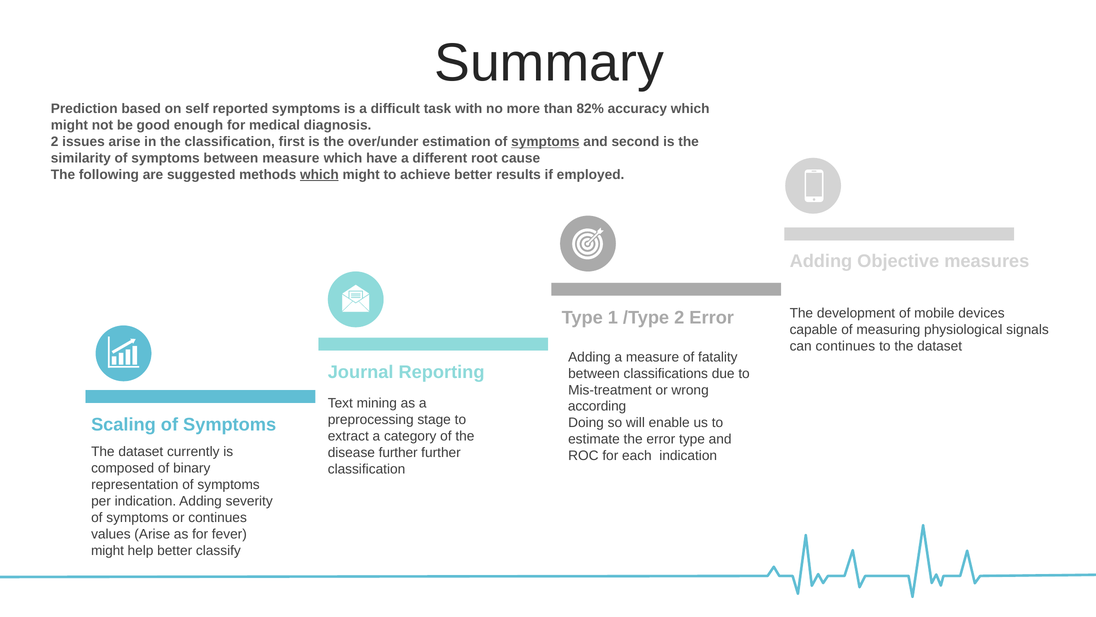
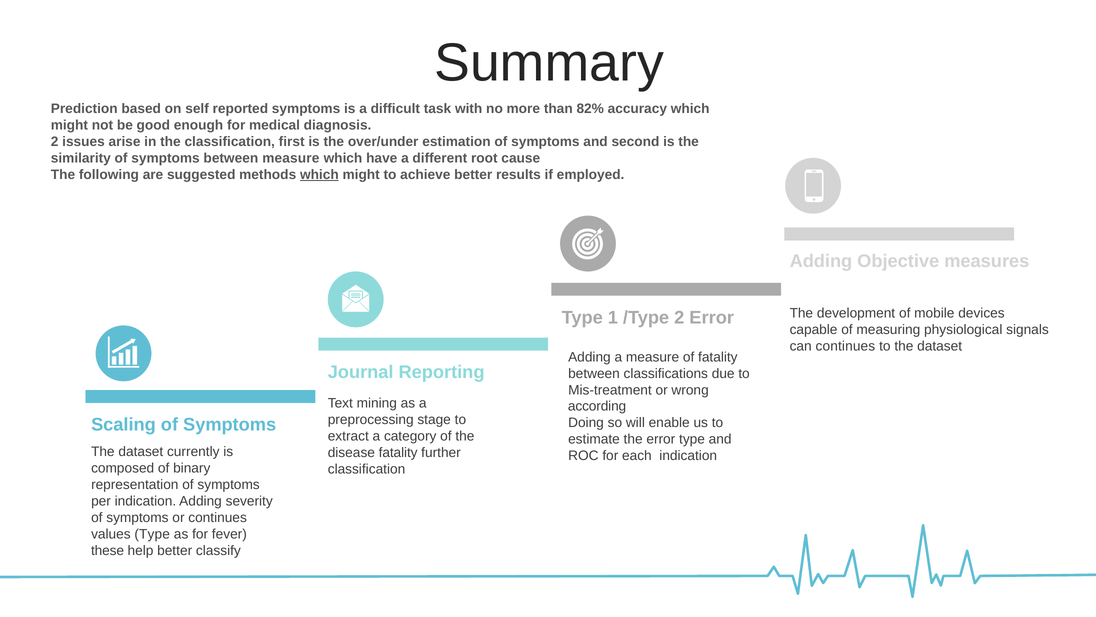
symptoms underline: present -> none (545, 142)
disease further: further -> fatality (398, 452)
values Arise: Arise -> Type (152, 534)
might: might -> these (108, 550)
